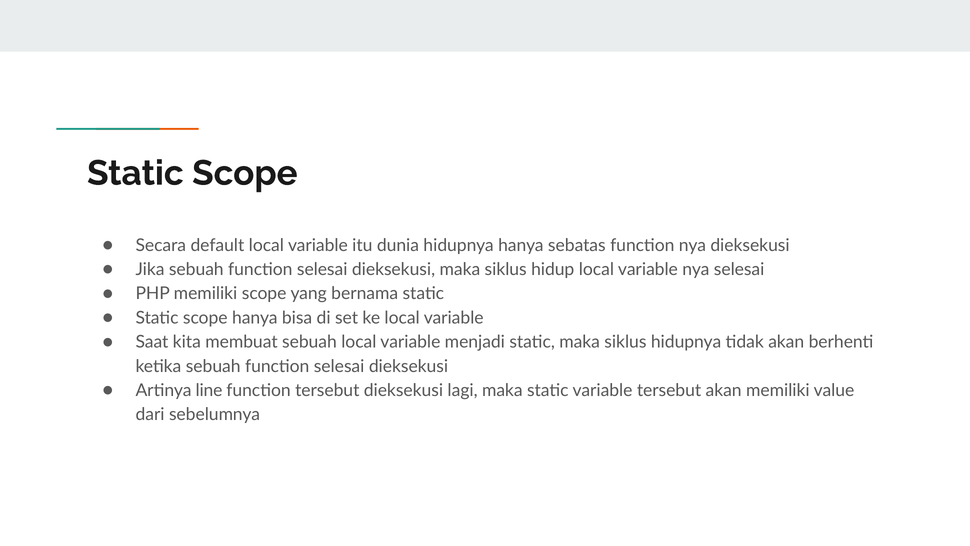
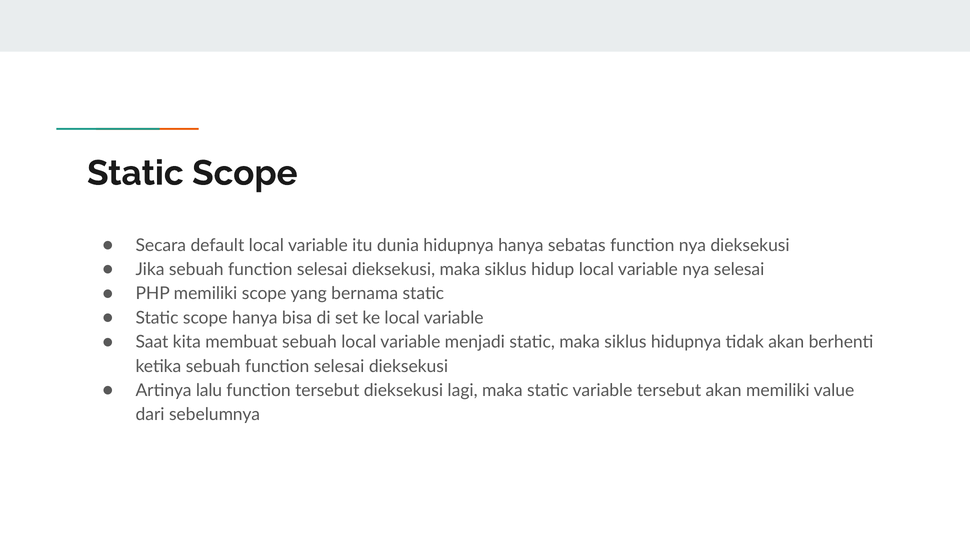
line: line -> lalu (209, 390)
